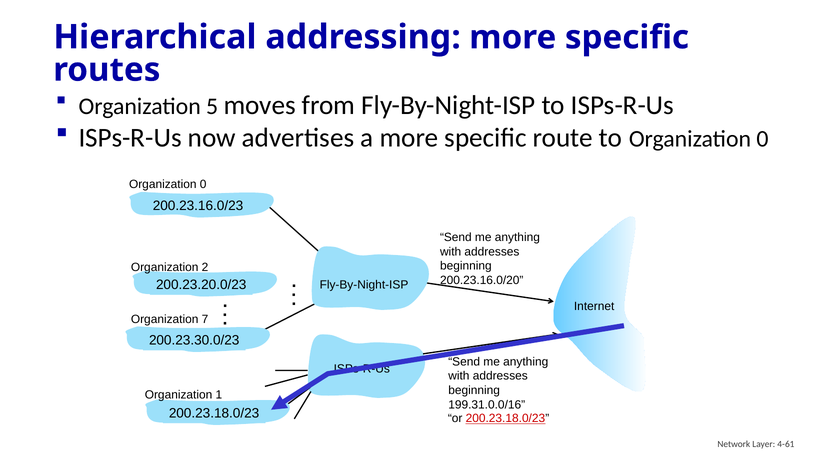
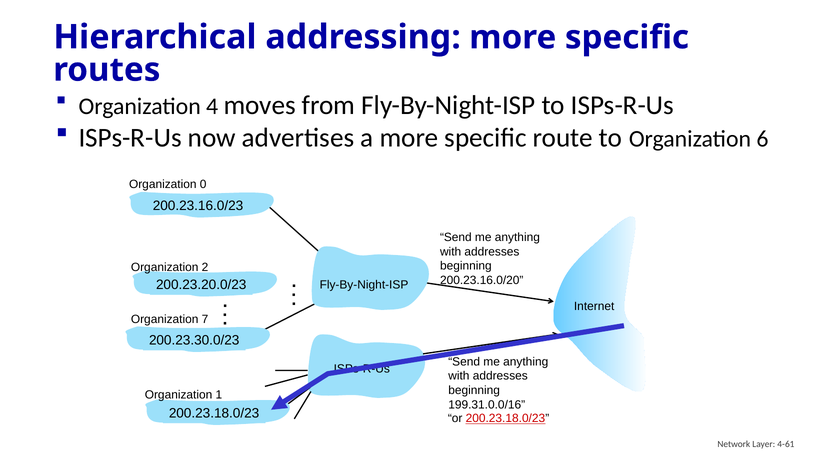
5: 5 -> 4 (212, 106)
to Organization 0: 0 -> 6 (762, 139)
